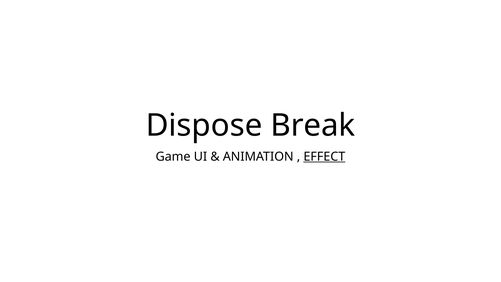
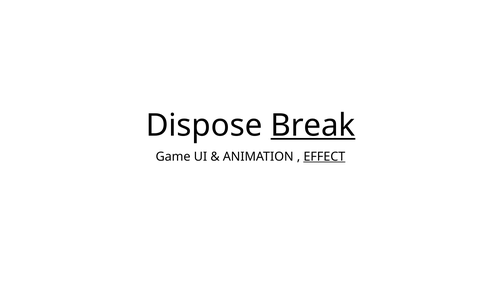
Break underline: none -> present (313, 125)
